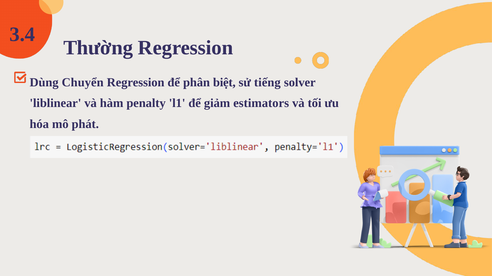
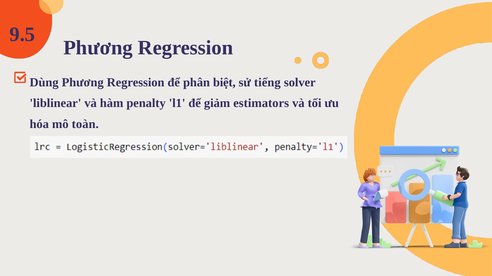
3.4: 3.4 -> 9.5 (22, 35)
Thường: Thường -> Phương (98, 48)
Dùng Chuyển: Chuyển -> Phương (83, 83)
phát: phát -> toàn (85, 124)
